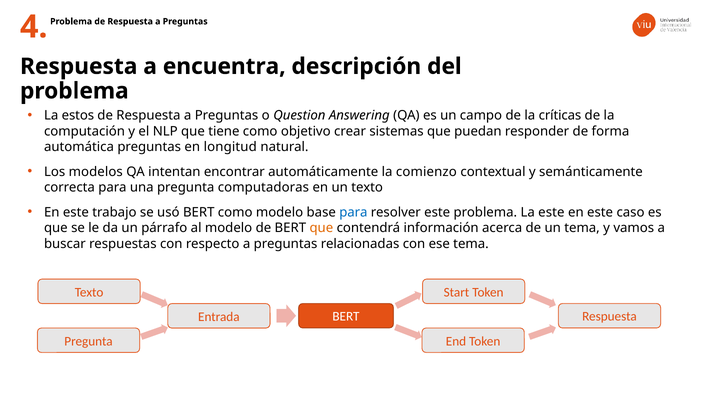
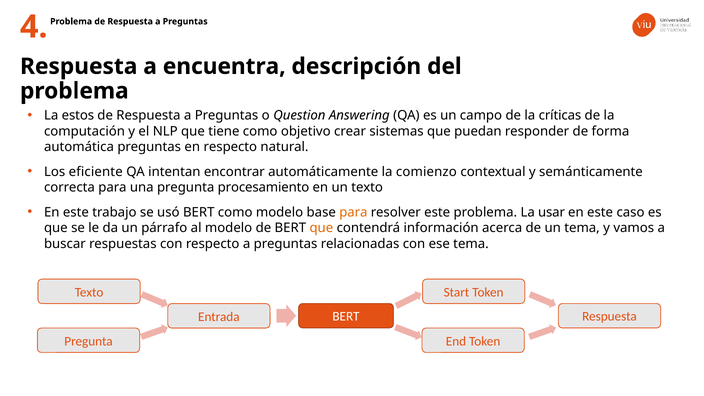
en longitud: longitud -> respecto (230, 147)
modelos: modelos -> eficiente (96, 172)
computadoras: computadoras -> procesamiento (264, 188)
para colour: blue -> orange (353, 212)
La este: este -> usar (551, 212)
